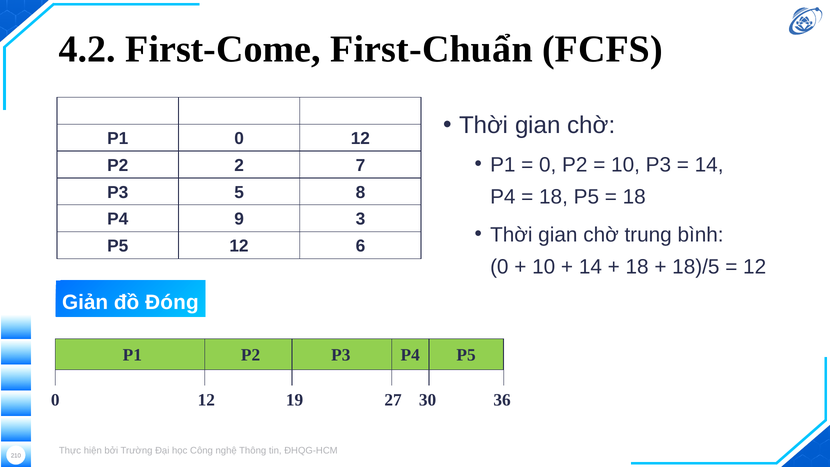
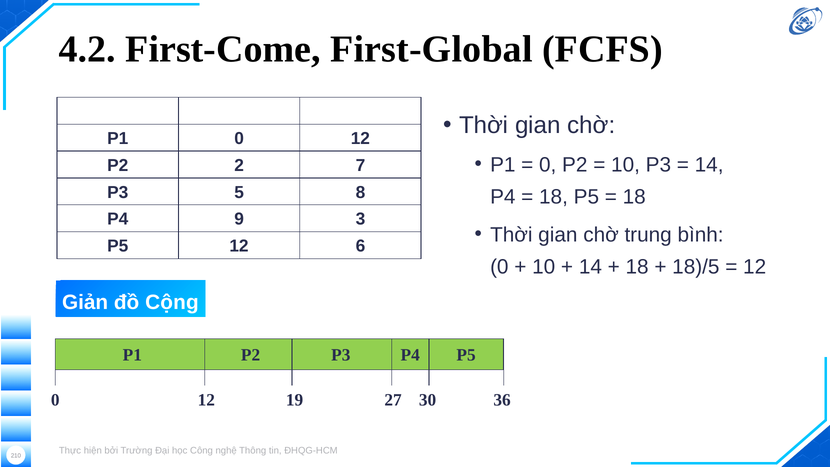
First-Chuẩn: First-Chuẩn -> First-Global (431, 49)
Đóng: Đóng -> Cộng (172, 302)
